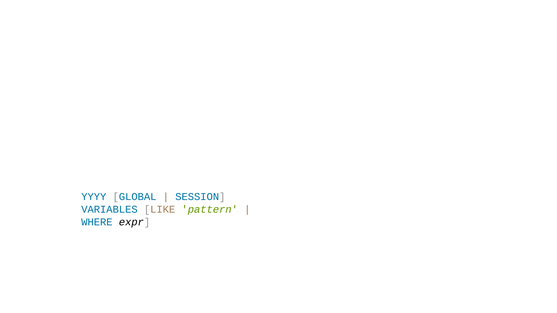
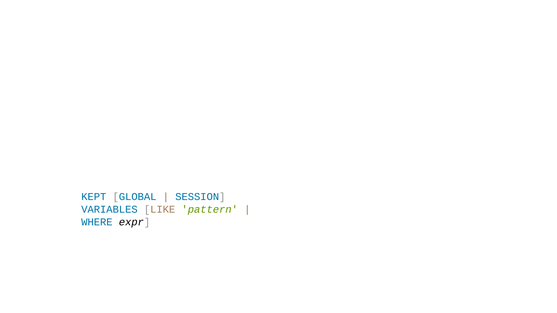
YYYY: YYYY -> KEPT (94, 197)
